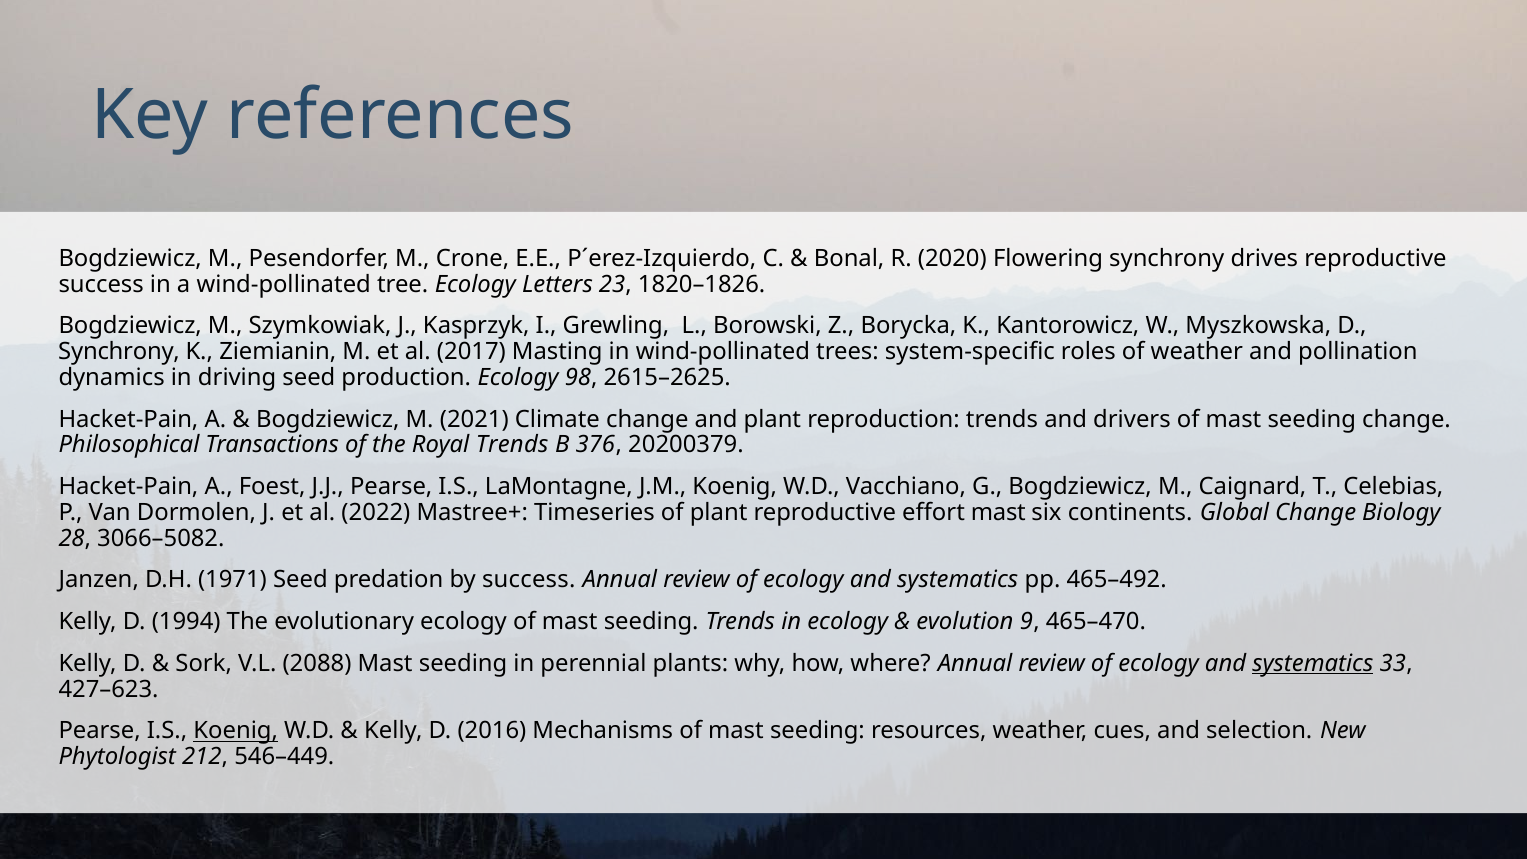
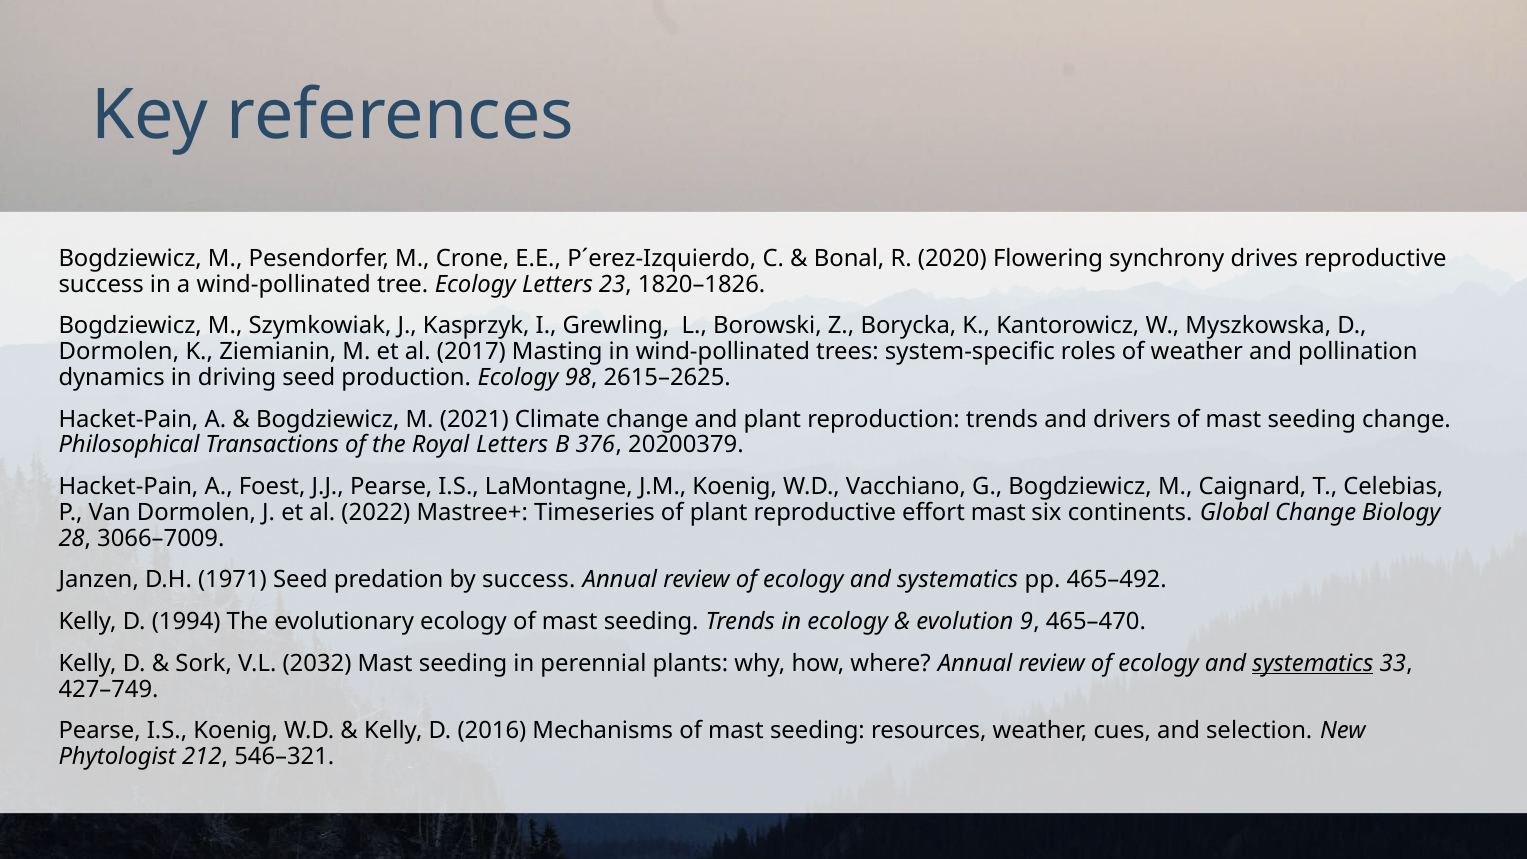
Synchrony: Synchrony -> Dormolen (119, 352)
Royal Trends: Trends -> Letters (512, 445)
3066–5082: 3066–5082 -> 3066–7009 (161, 538)
2088: 2088 -> 2032 (317, 663)
427–623: 427–623 -> 427–749 (109, 689)
Koenig underline: present -> none (236, 731)
546–449: 546–449 -> 546–321 (284, 757)
